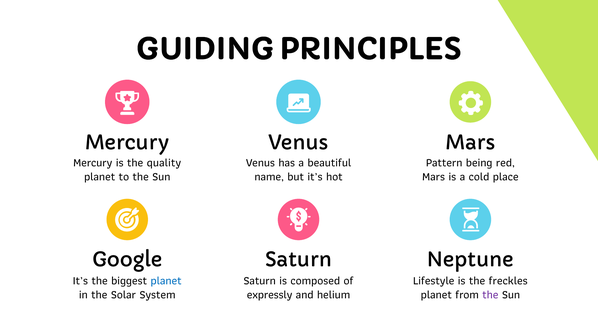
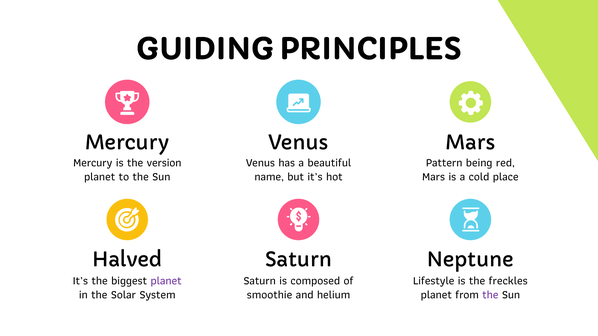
quality: quality -> version (164, 163)
Google: Google -> Halved (127, 260)
planet colour: blue -> purple (166, 281)
expressly: expressly -> smoothie (270, 295)
